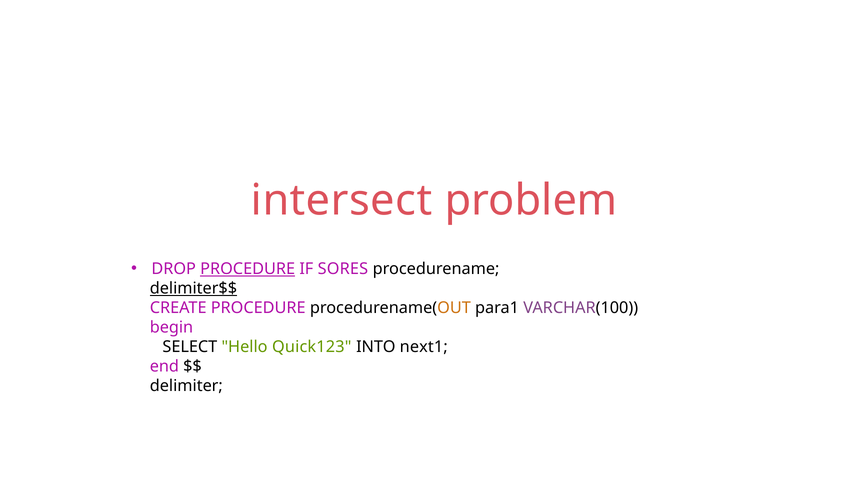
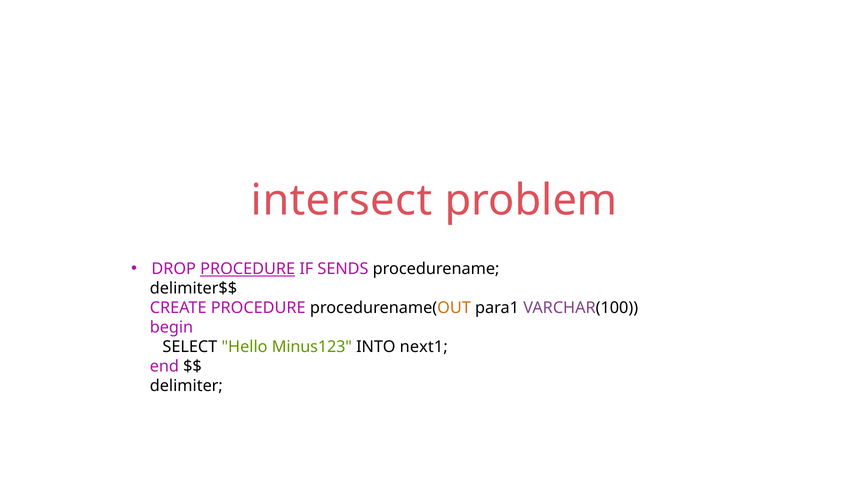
SORES: SORES -> SENDS (343, 269)
delimiter$$ underline: present -> none (193, 289)
Quick123: Quick123 -> Minus123 (312, 347)
